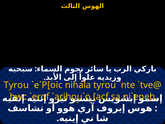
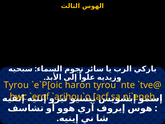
nihala: nihala -> haron (78, 85)
